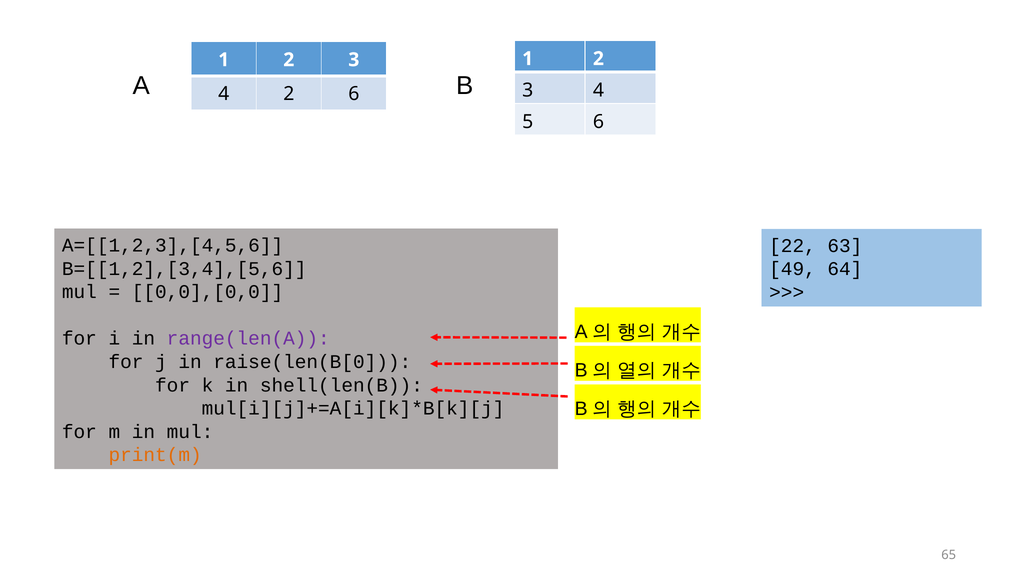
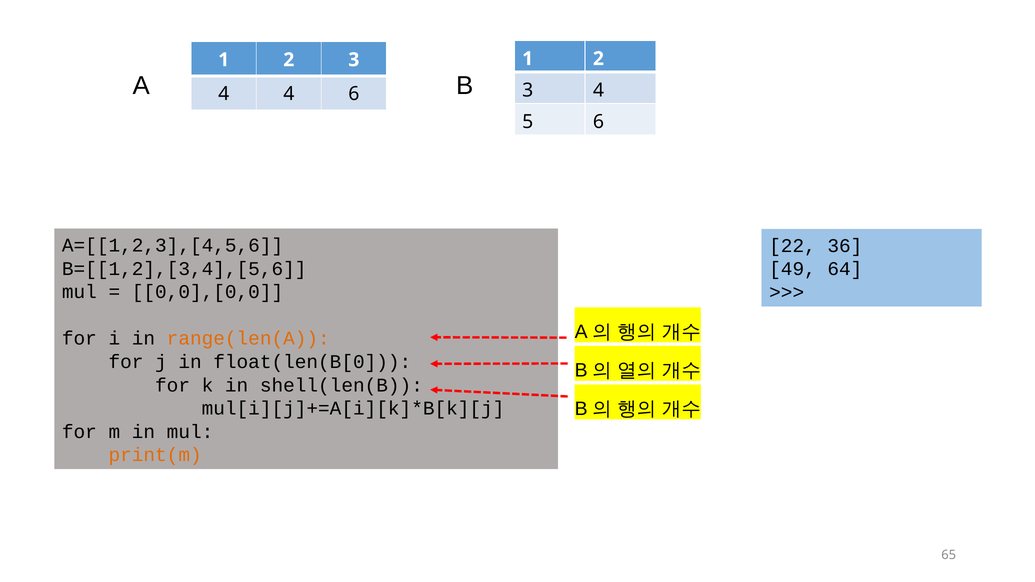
4 2: 2 -> 4 (289, 94)
63: 63 -> 36 (845, 246)
range(len(A colour: purple -> orange (248, 339)
raise(len(B[0: raise(len(B[0 -> float(len(B[0 (312, 362)
